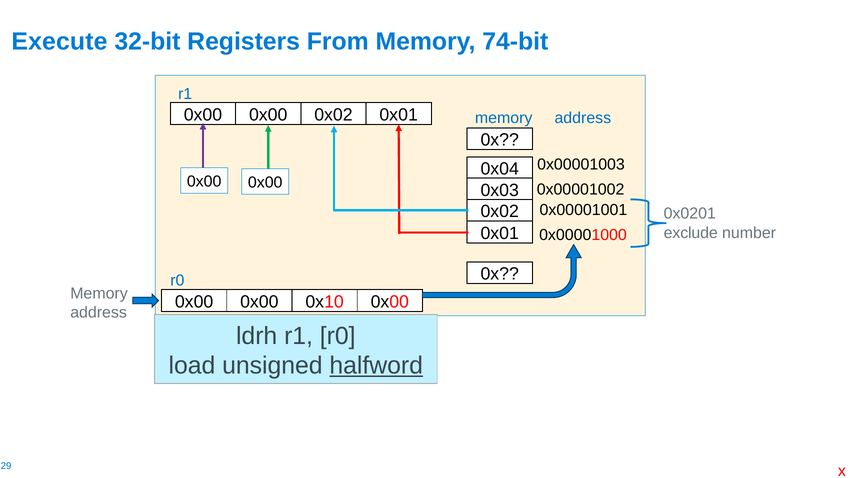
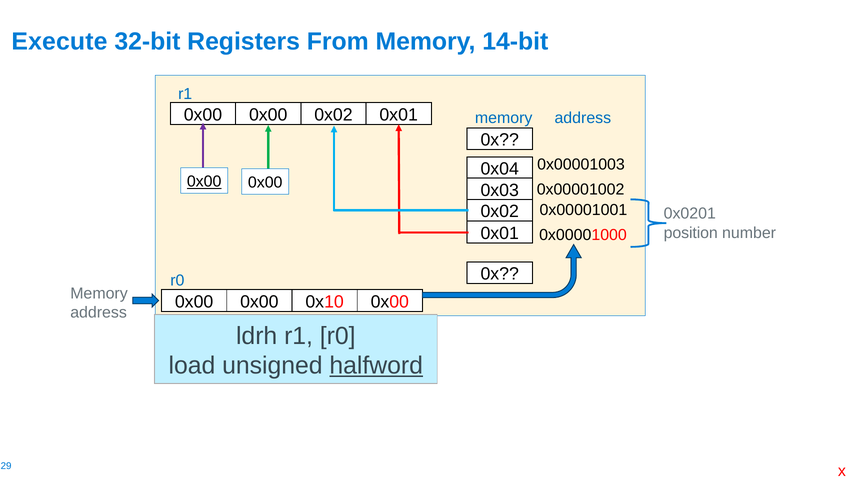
74-bit: 74-bit -> 14-bit (515, 41)
0x00 underline: none -> present (204, 182)
exclude: exclude -> position (691, 233)
